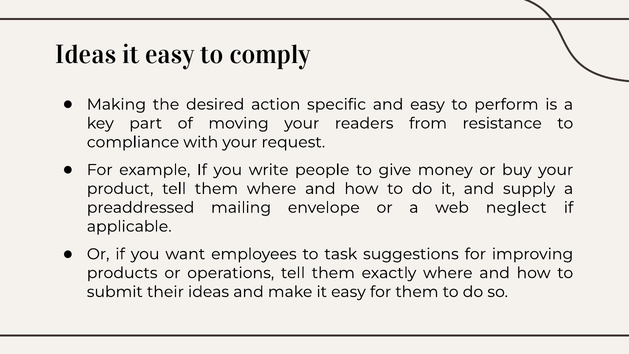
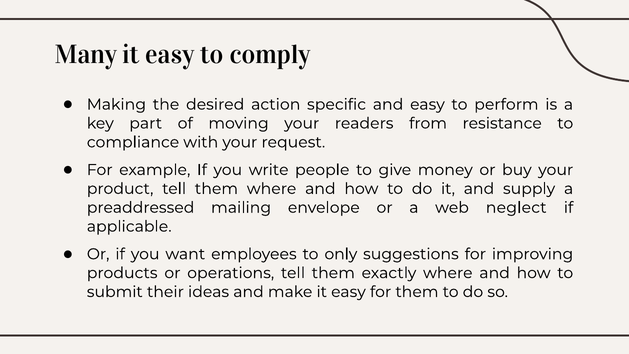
Ideas: Ideas -> Many (86, 54)
task: task -> only (341, 254)
